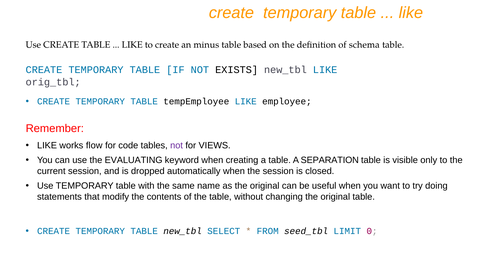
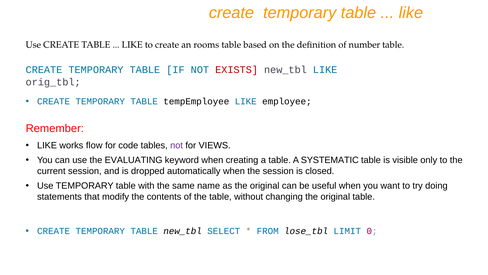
minus: minus -> rooms (206, 45)
schema: schema -> number (364, 45)
EXISTS colour: black -> red (237, 70)
SEPARATION: SEPARATION -> SYSTEMATIC (330, 160)
seed_tbl: seed_tbl -> lose_tbl (306, 231)
